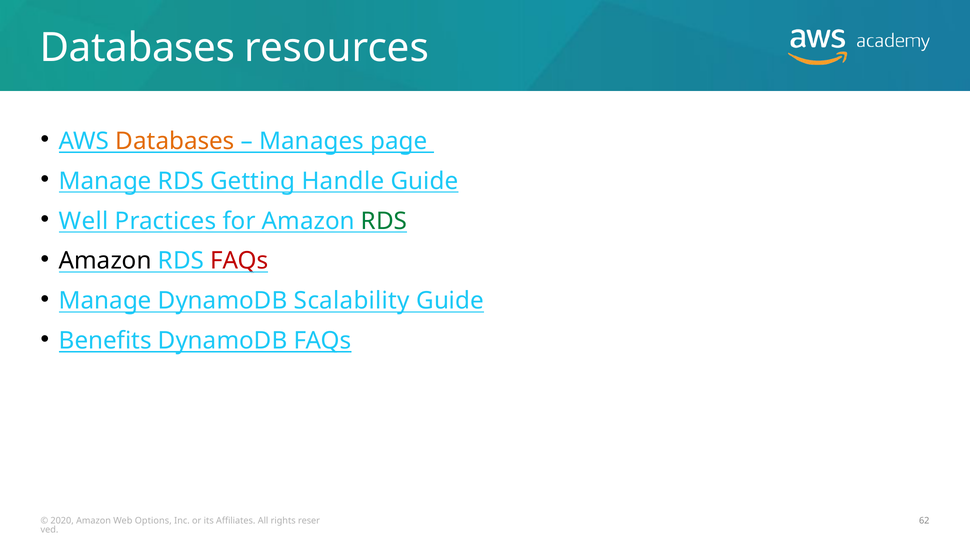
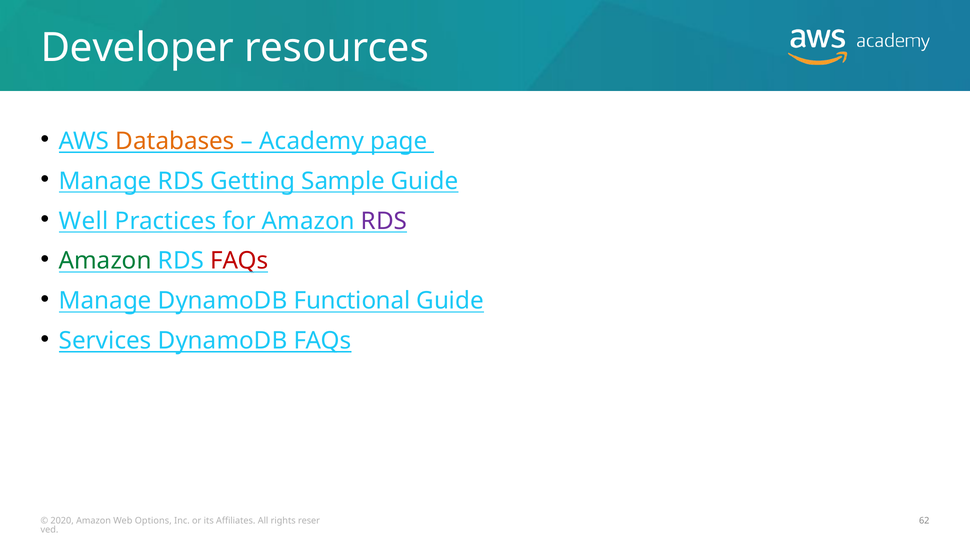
Databases: Databases -> Developer (137, 48)
Manages: Manages -> Academy (312, 141)
Handle: Handle -> Sample (343, 181)
RDS colour: green -> purple (384, 221)
Amazon colour: black -> green (105, 261)
Scalability: Scalability -> Functional (352, 301)
Benefits: Benefits -> Services (105, 341)
